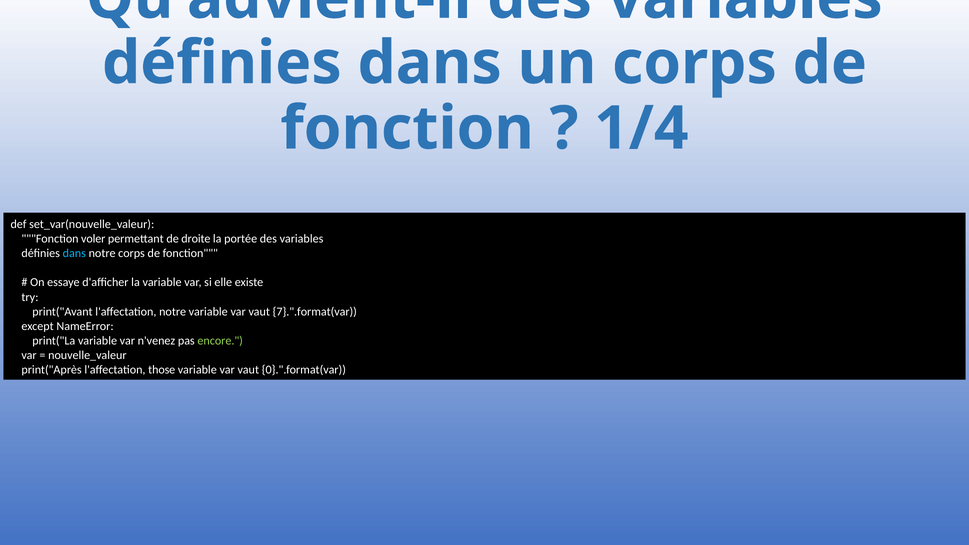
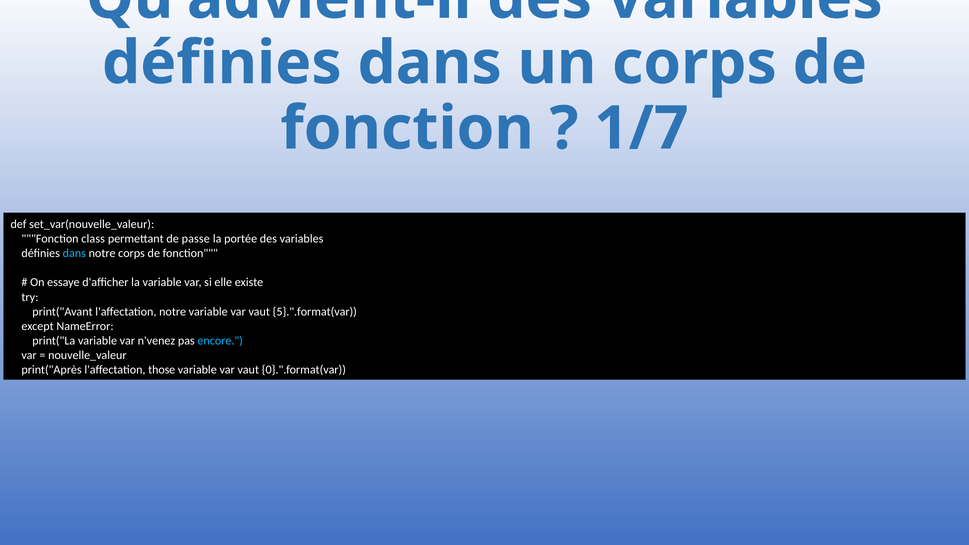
1/4: 1/4 -> 1/7 (641, 129)
voler: voler -> class (93, 239)
droite: droite -> passe (196, 239)
7}.".format(var: 7}.".format(var -> 5}.".format(var (315, 312)
encore colour: light green -> light blue (220, 341)
